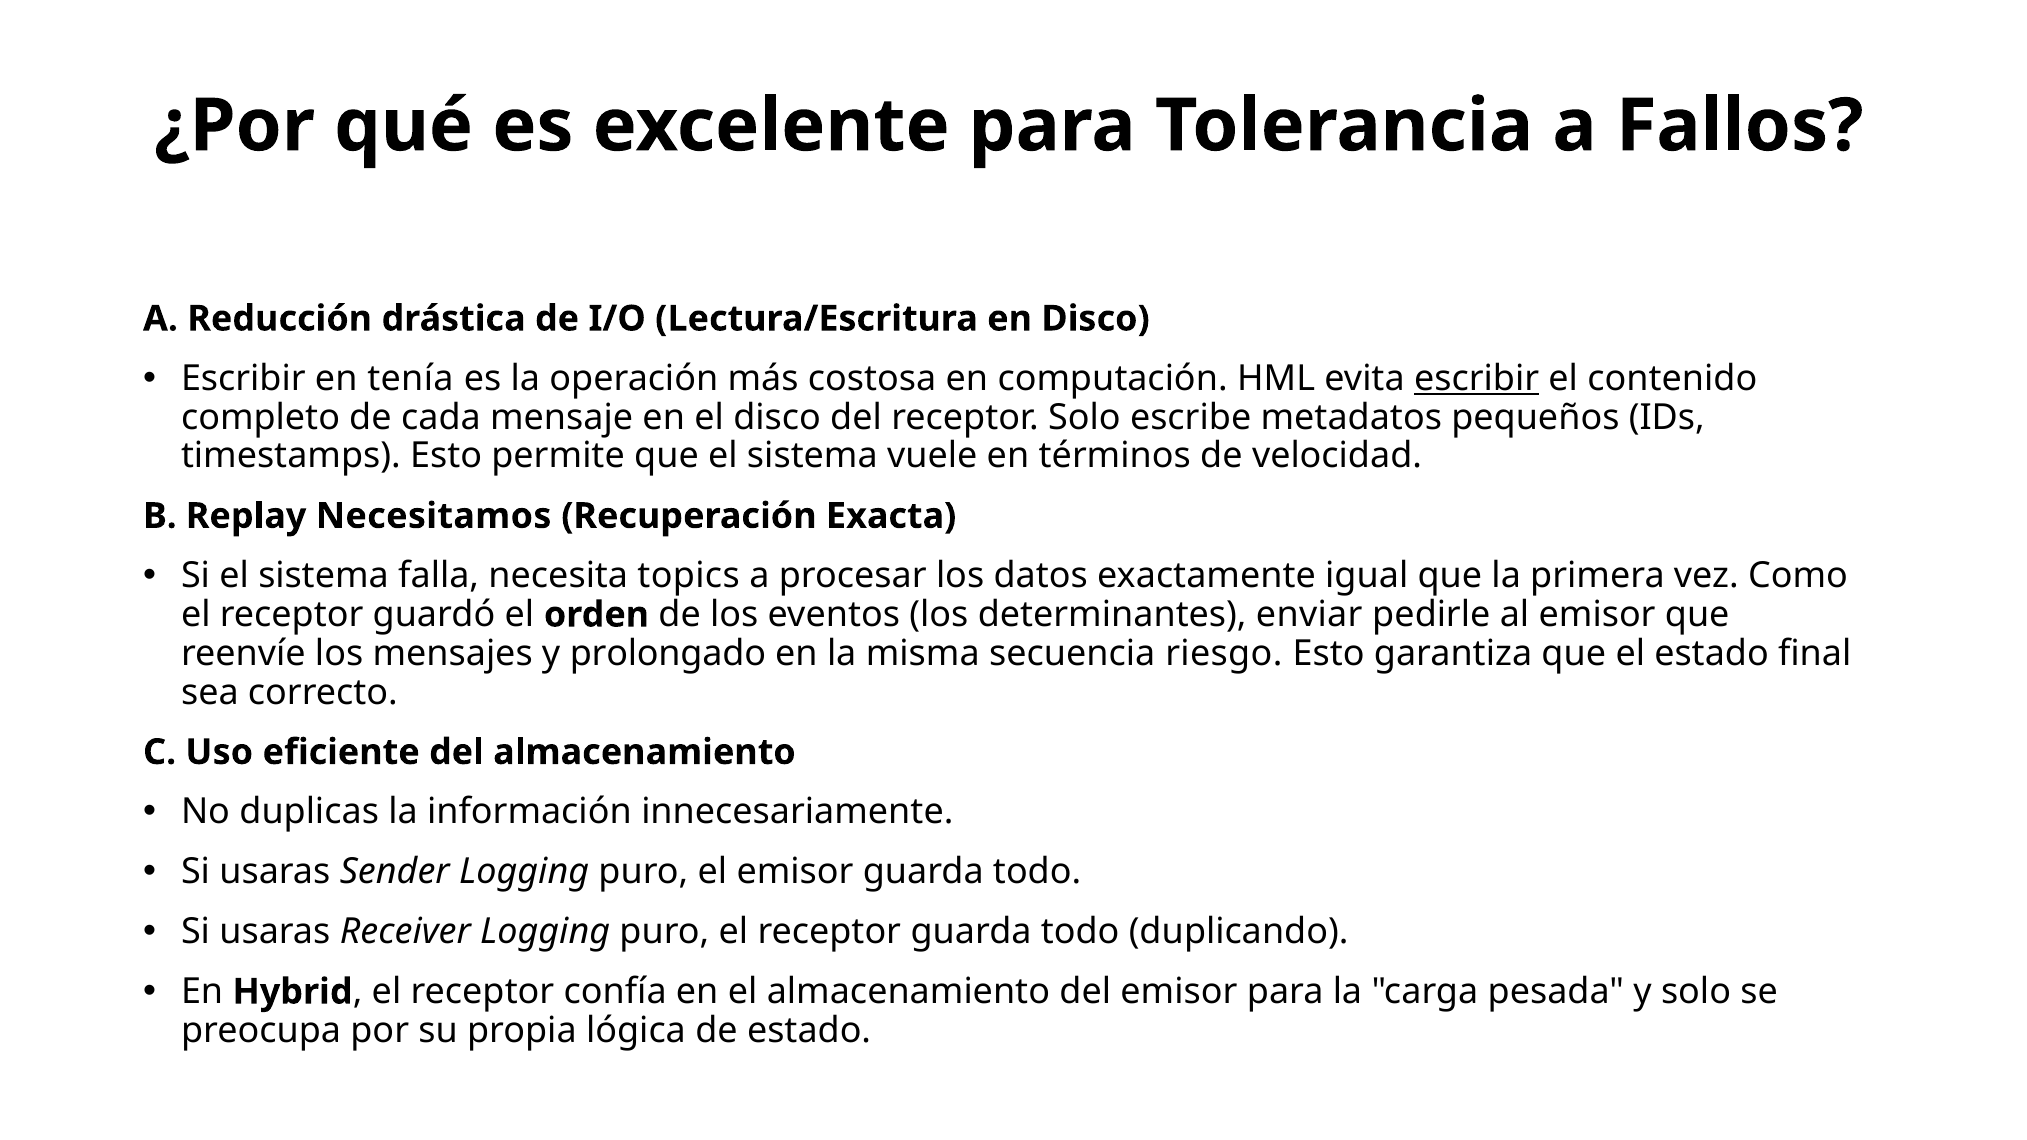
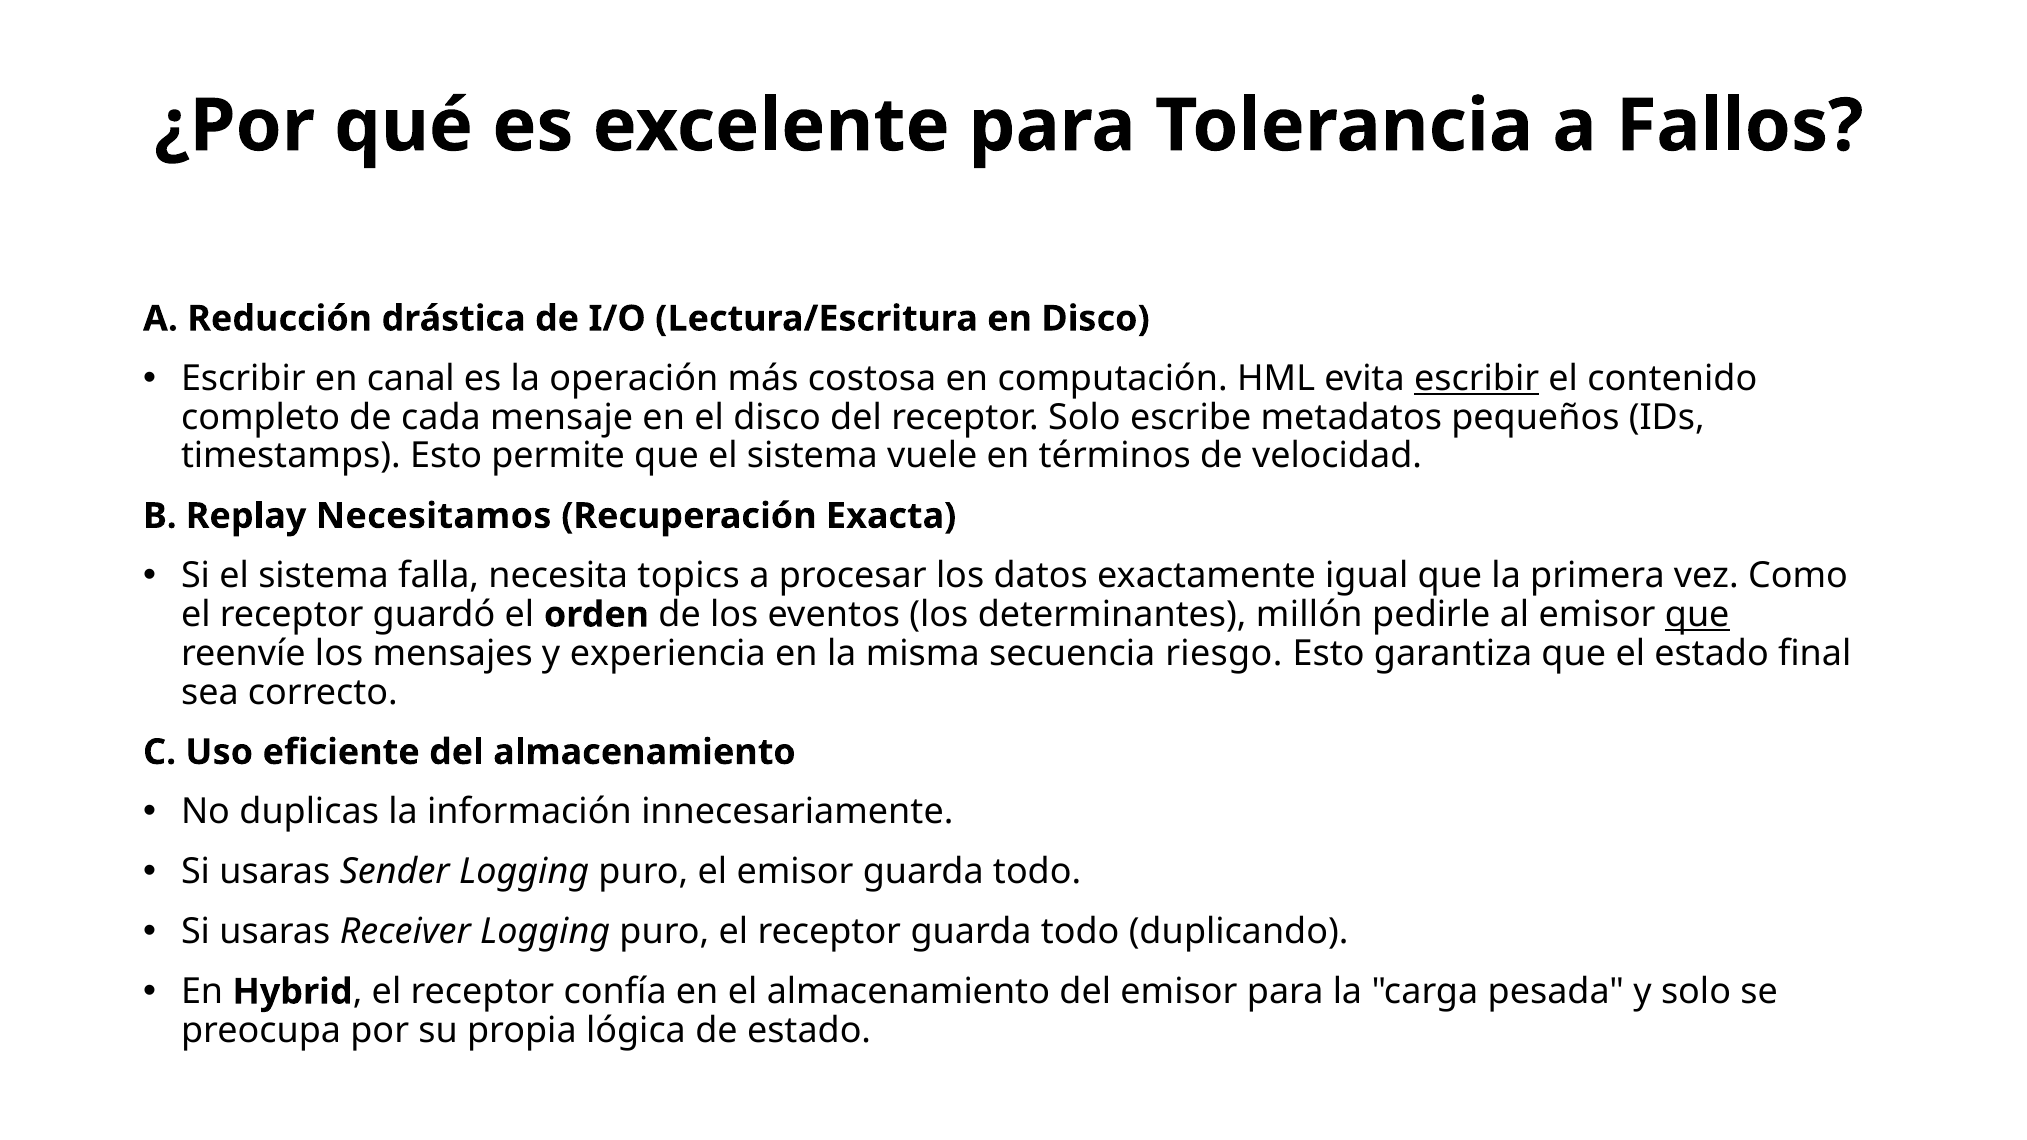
tenía: tenía -> canal (411, 379)
enviar: enviar -> millón (1309, 615)
que underline: none -> present (1697, 615)
prolongado: prolongado -> experiencia (668, 654)
